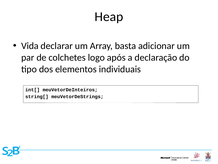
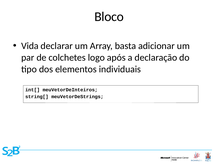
Heap: Heap -> Bloco (109, 17)
